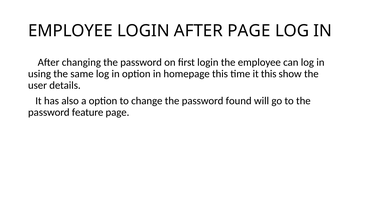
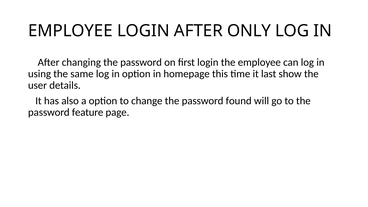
AFTER PAGE: PAGE -> ONLY (249, 31)
it this: this -> last (269, 74)
